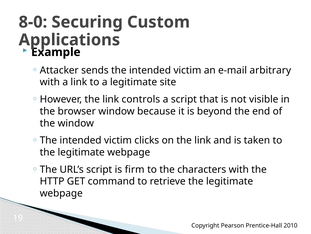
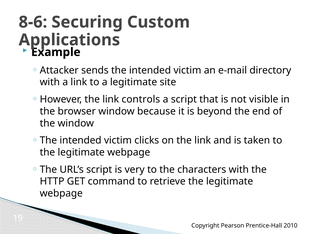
8-0: 8-0 -> 8-6 (33, 22)
arbitrary: arbitrary -> directory (270, 70)
firm: firm -> very (135, 169)
